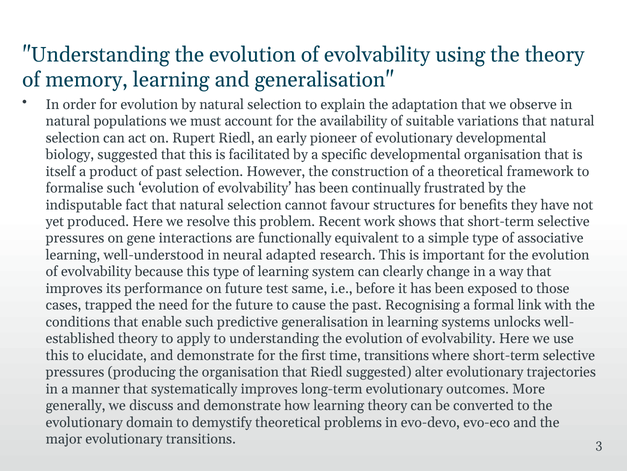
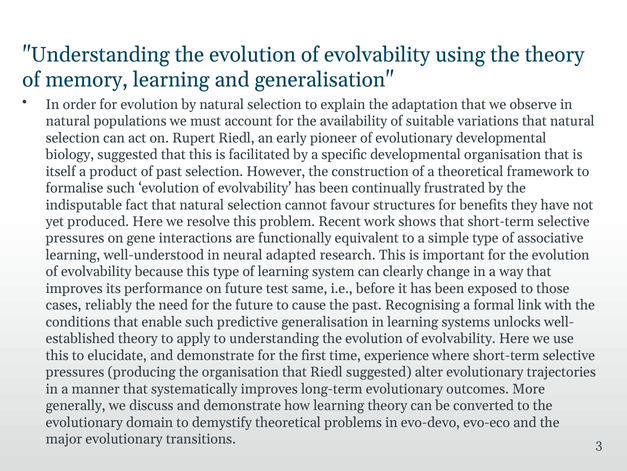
trapped: trapped -> reliably (108, 305)
time transitions: transitions -> experience (397, 355)
